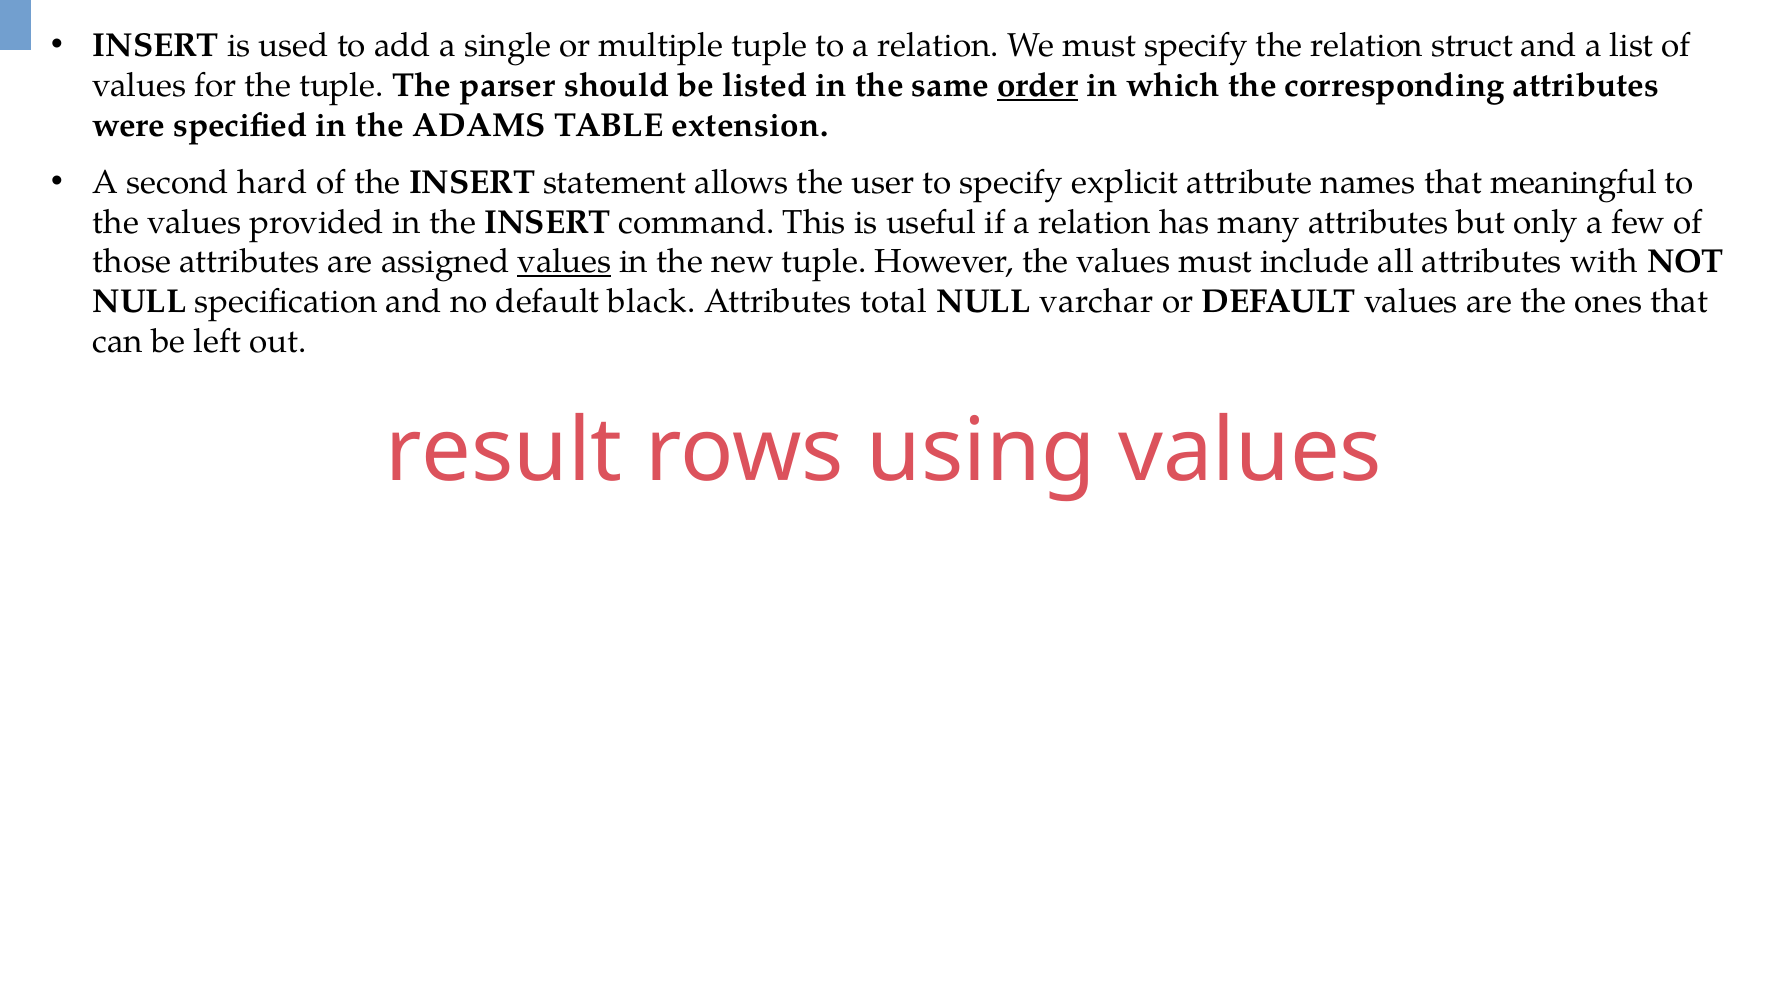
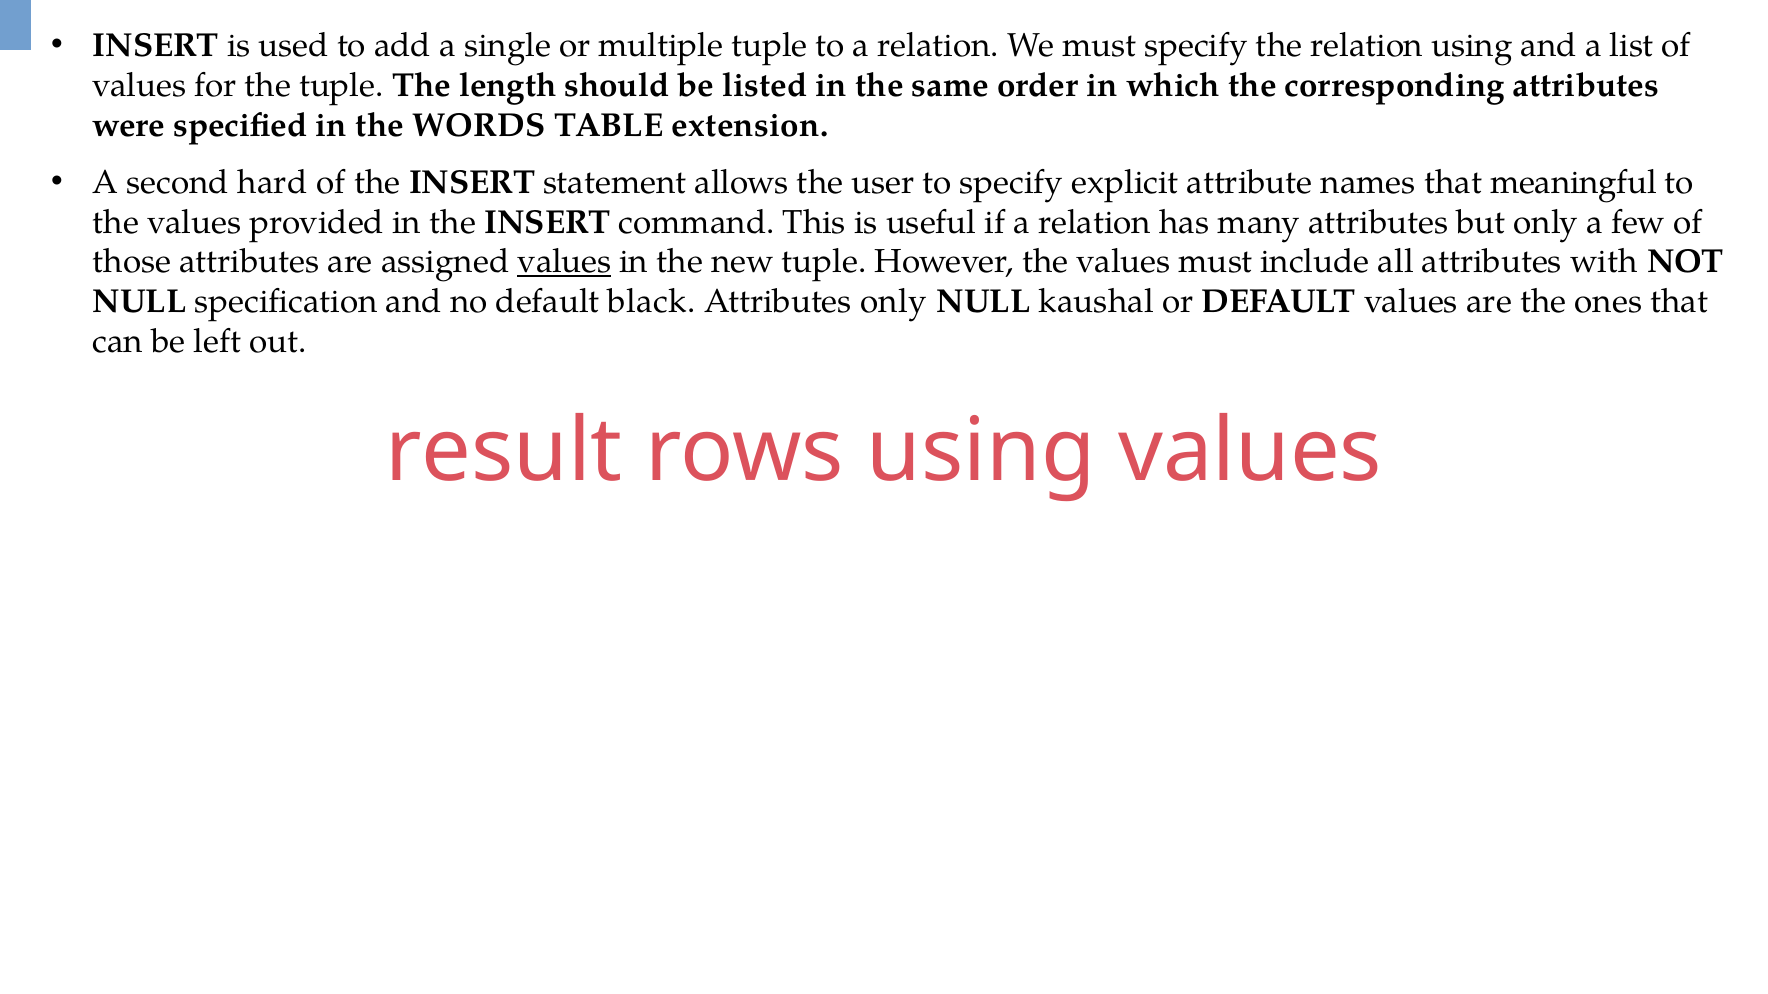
relation struct: struct -> using (1472, 46)
parser: parser -> length (508, 85)
order underline: present -> none (1038, 85)
ADAMS: ADAMS -> WORDS (479, 125)
Attributes total: total -> only (894, 302)
varchar: varchar -> kaushal (1096, 302)
